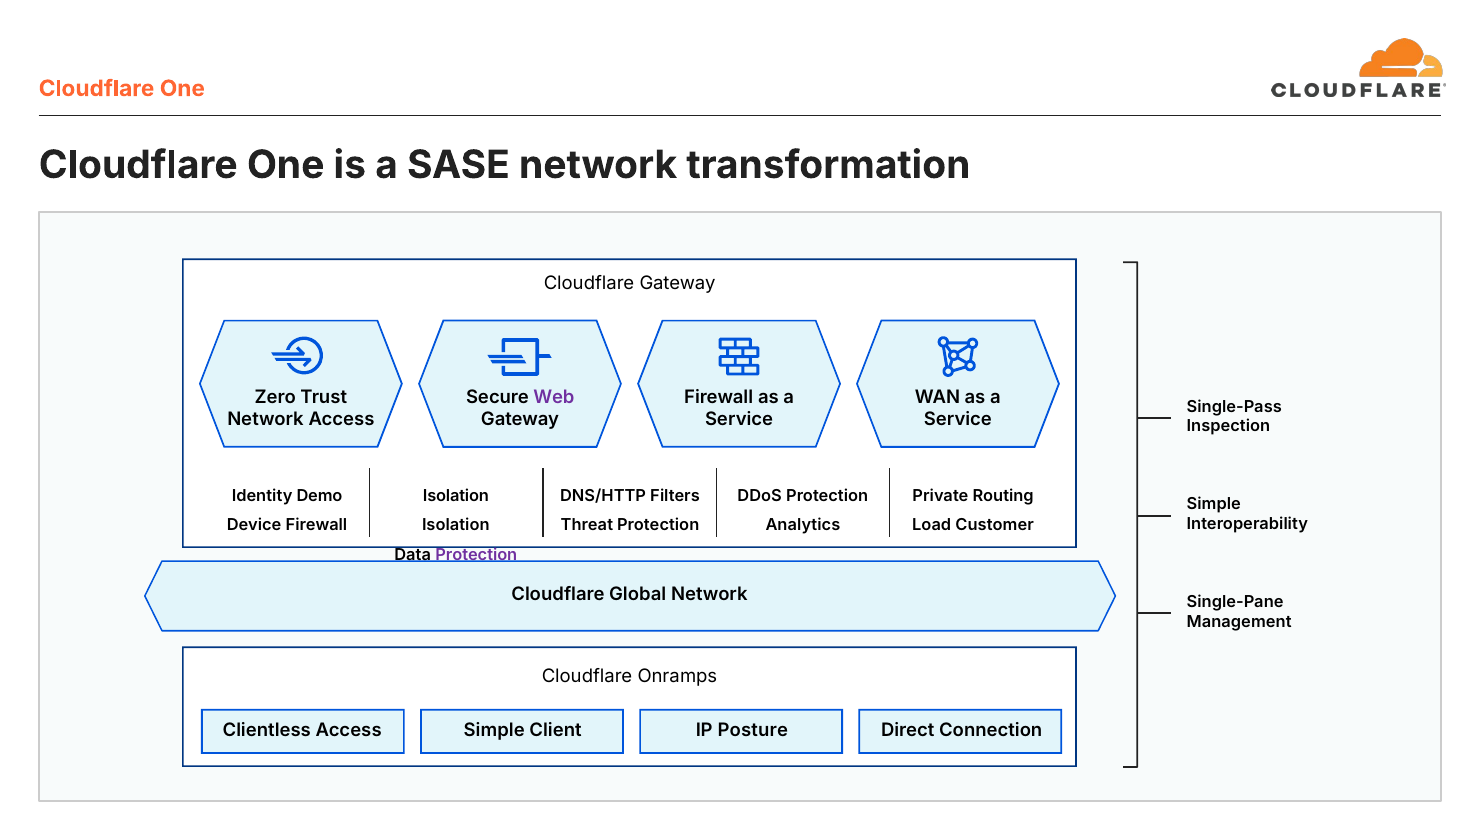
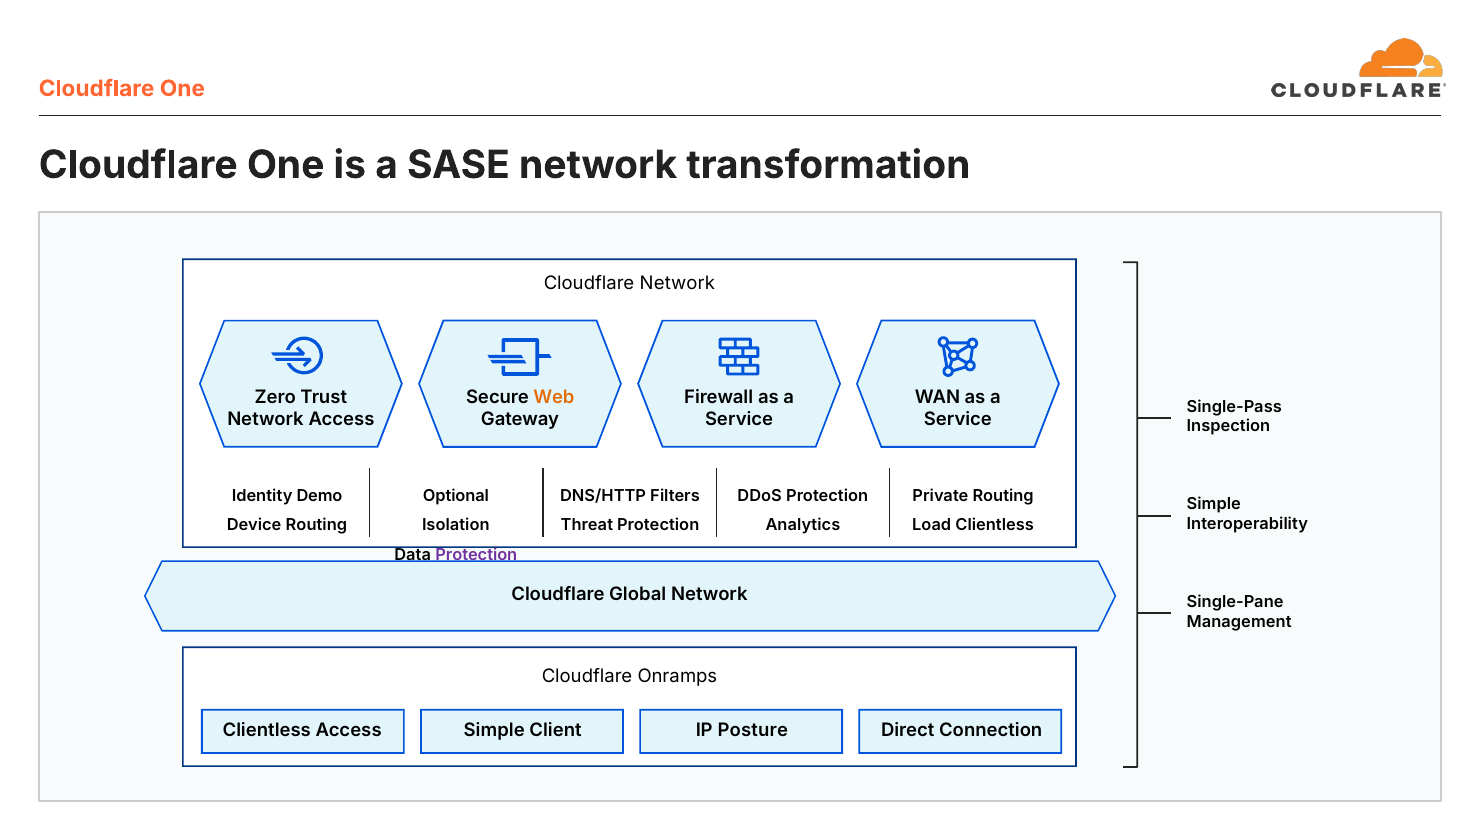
Cloudflare Gateway: Gateway -> Network (677, 284)
Web colour: purple -> orange (554, 398)
Isolation: Isolation -> Optional (456, 496)
Device Firewall: Firewall -> Routing (316, 525)
Load Customer: Customer -> Clientless (995, 525)
